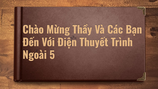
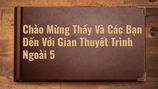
Điện: Điện -> Gian (67, 43)
